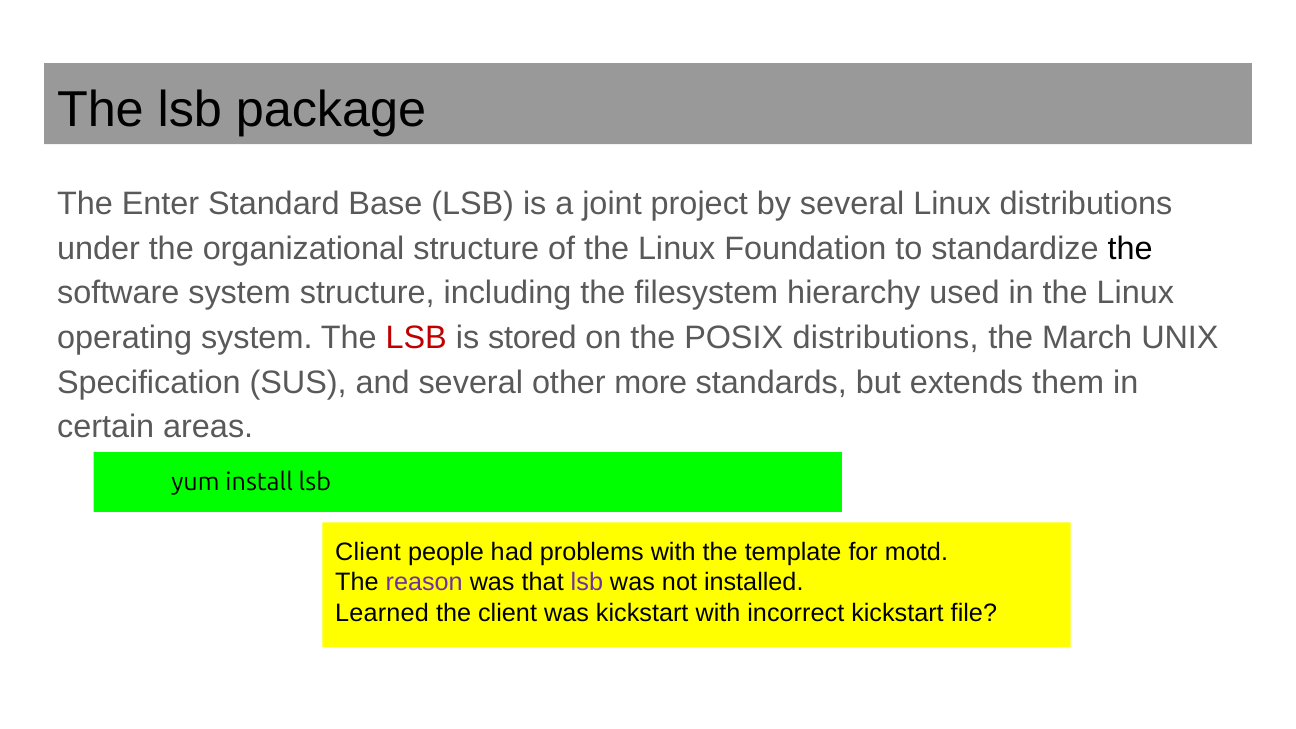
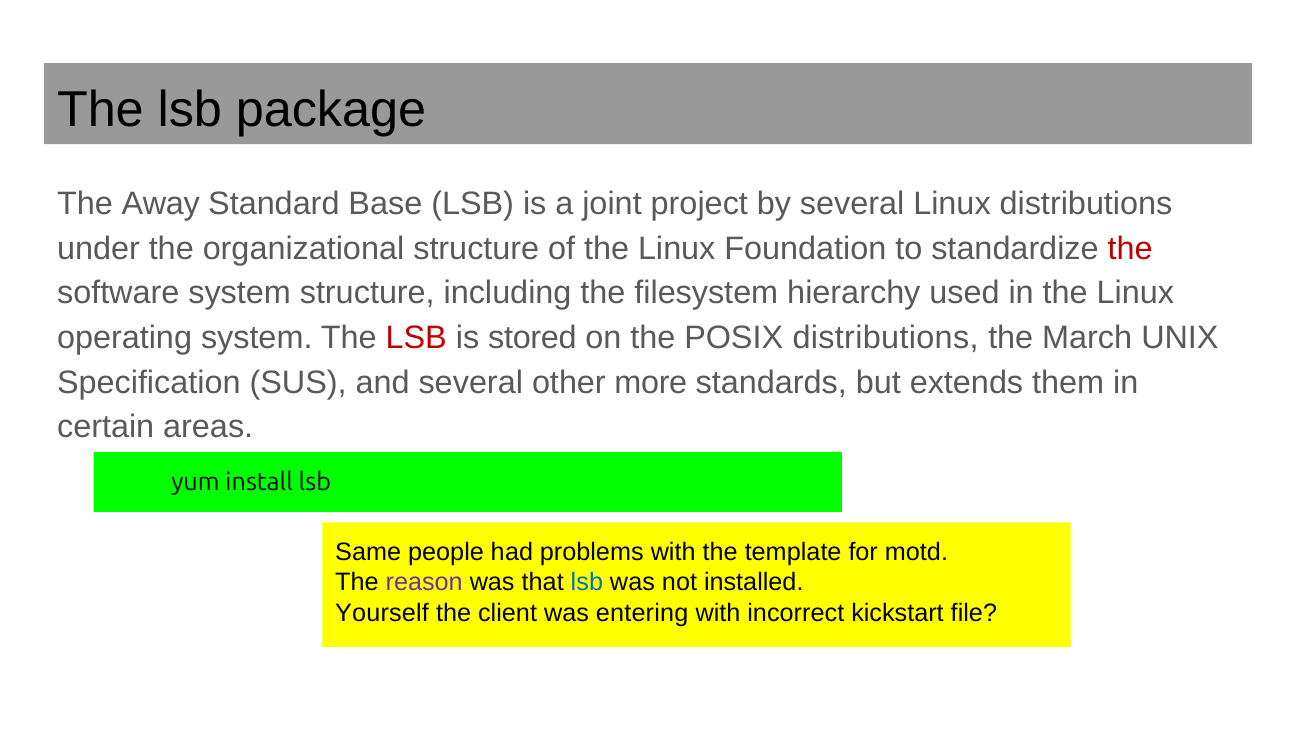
Enter: Enter -> Away (161, 204)
the colour: black -> red (1130, 249)
Client: Client -> Same (368, 552)
lsb colour: purple -> blue (587, 582)
Learned: Learned -> Yourself (382, 613)
was kickstart: kickstart -> entering (642, 613)
